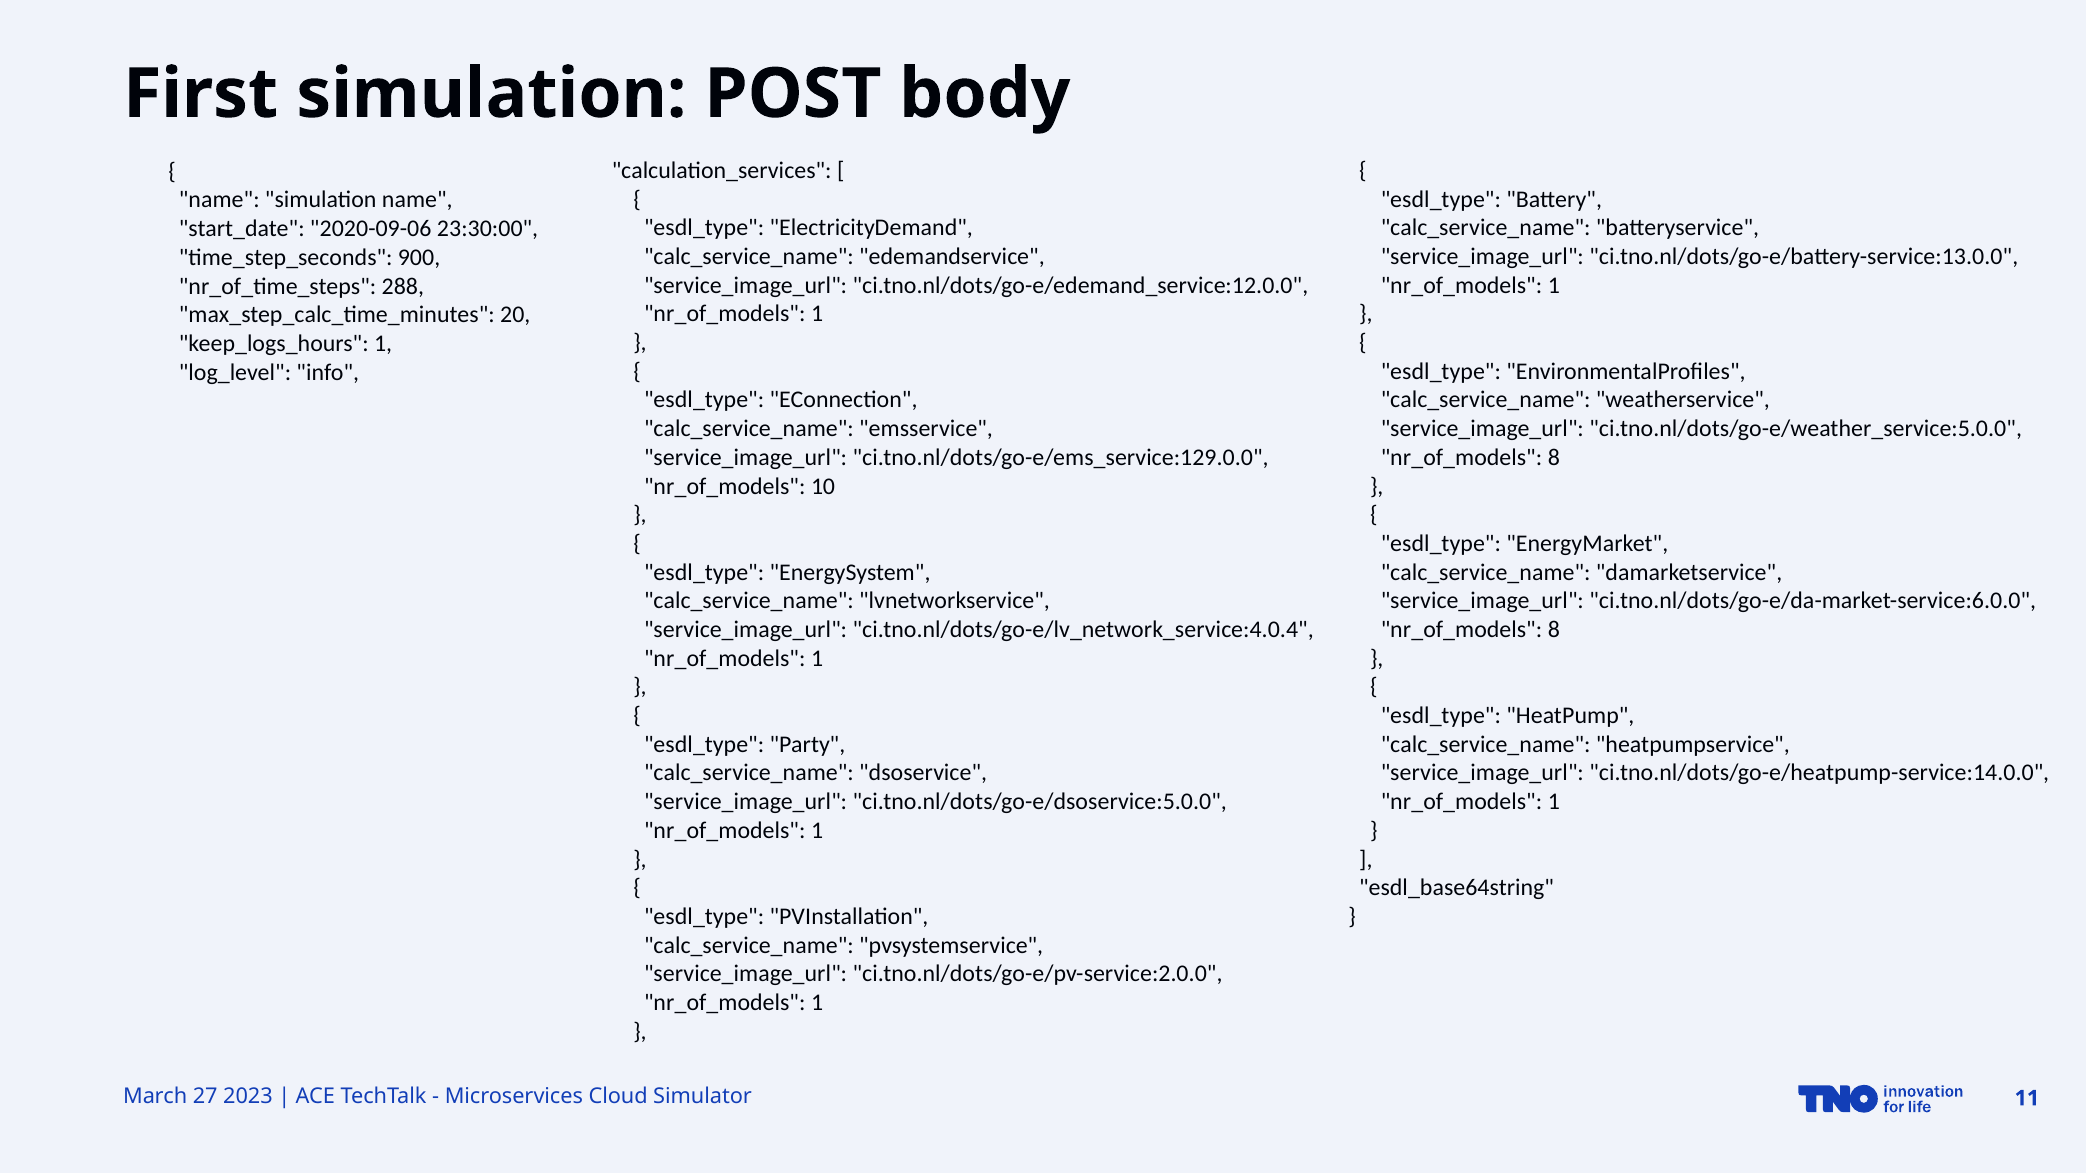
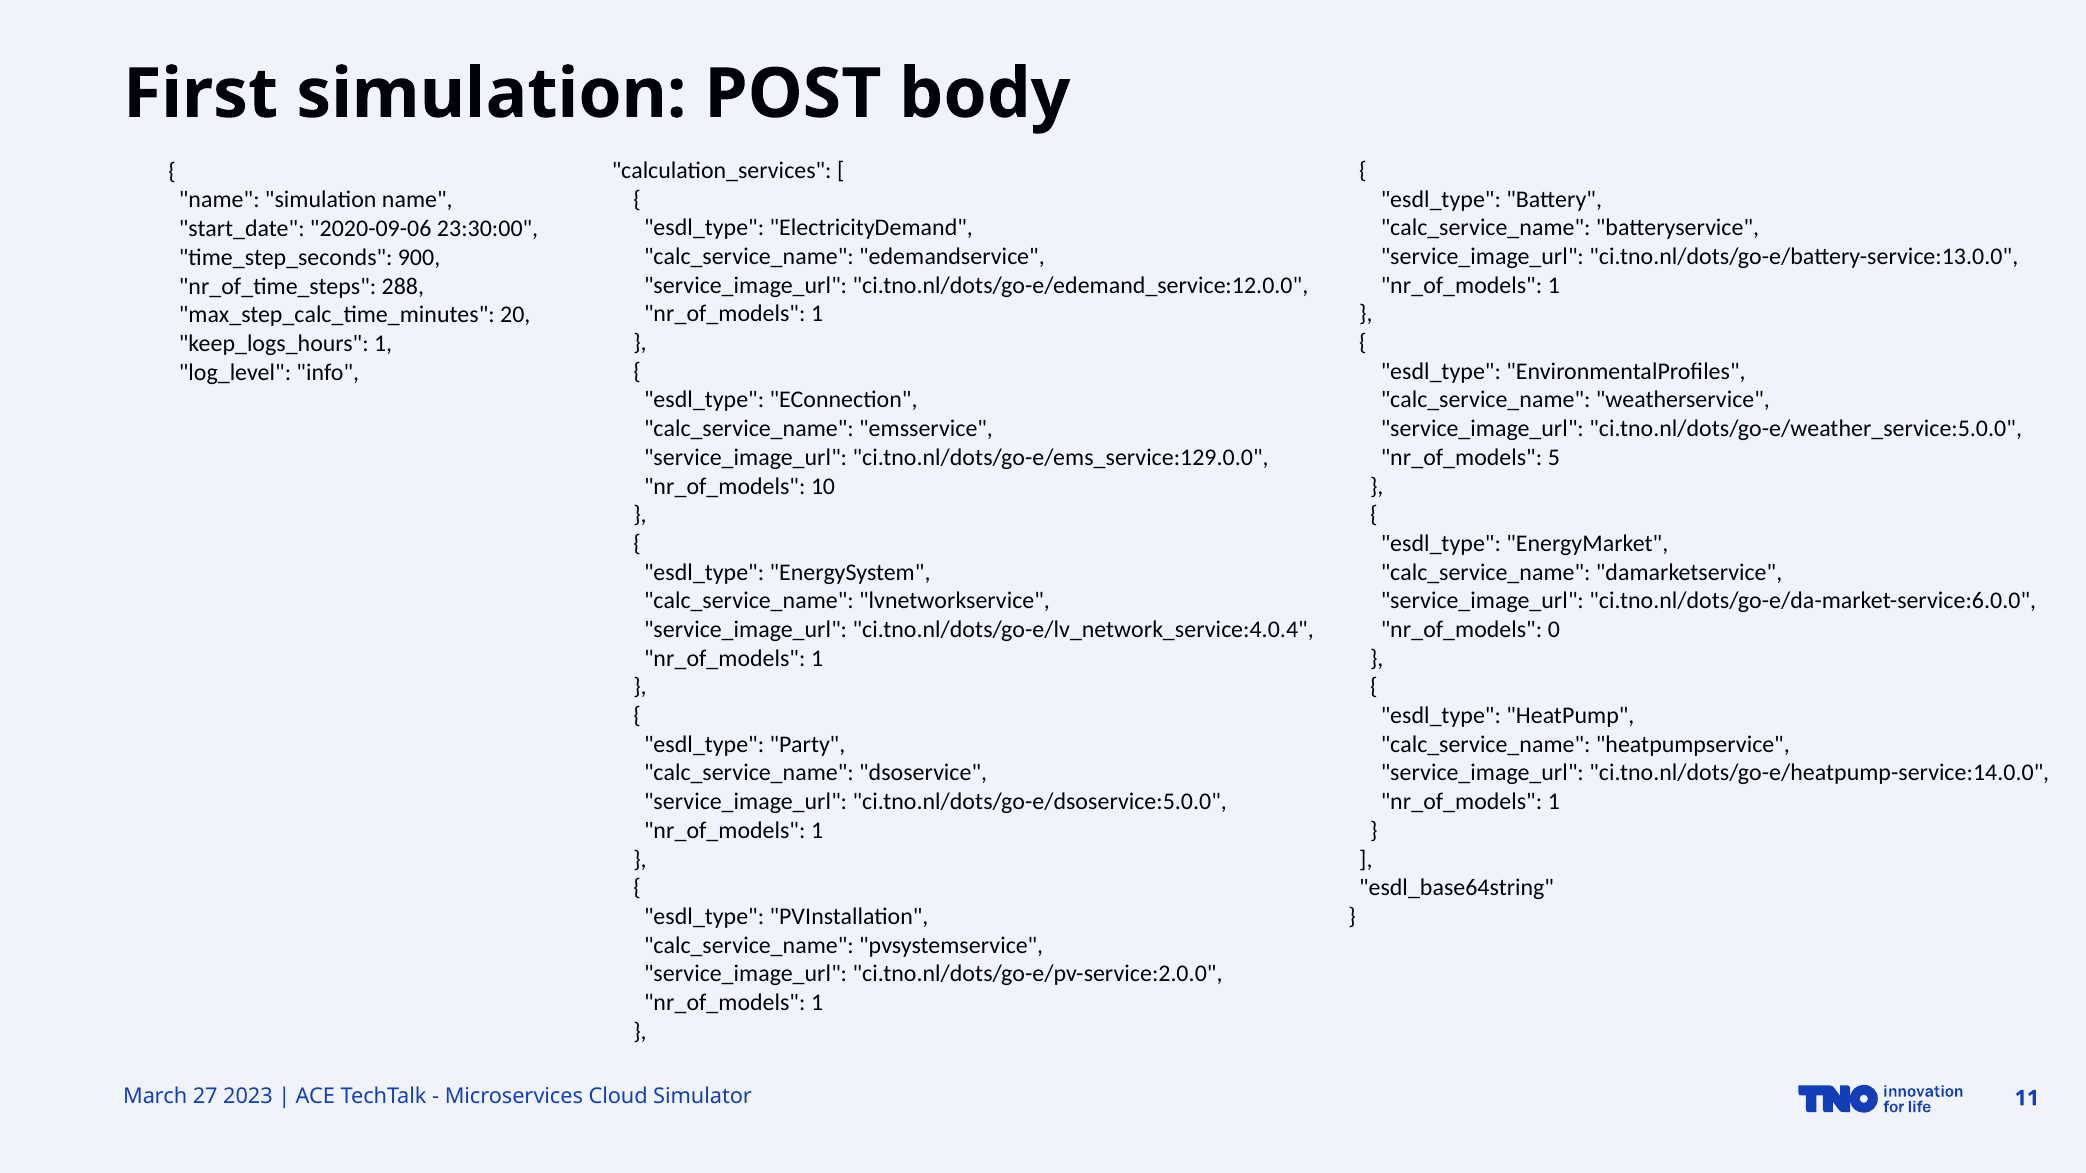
8: 8 -> 5 (1554, 458)
8: 8 -> 0 (1554, 630)
